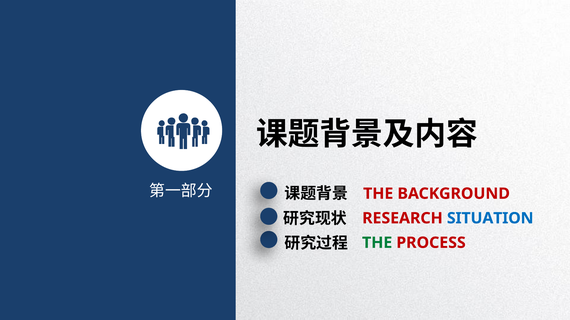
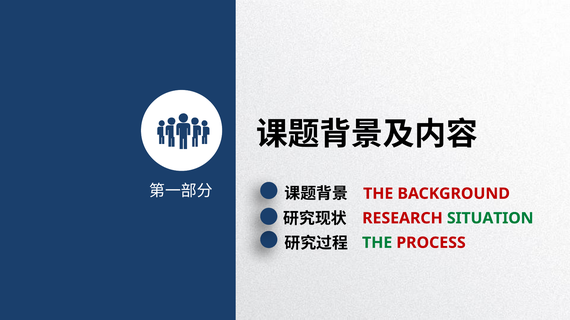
SITUATION colour: blue -> green (490, 219)
